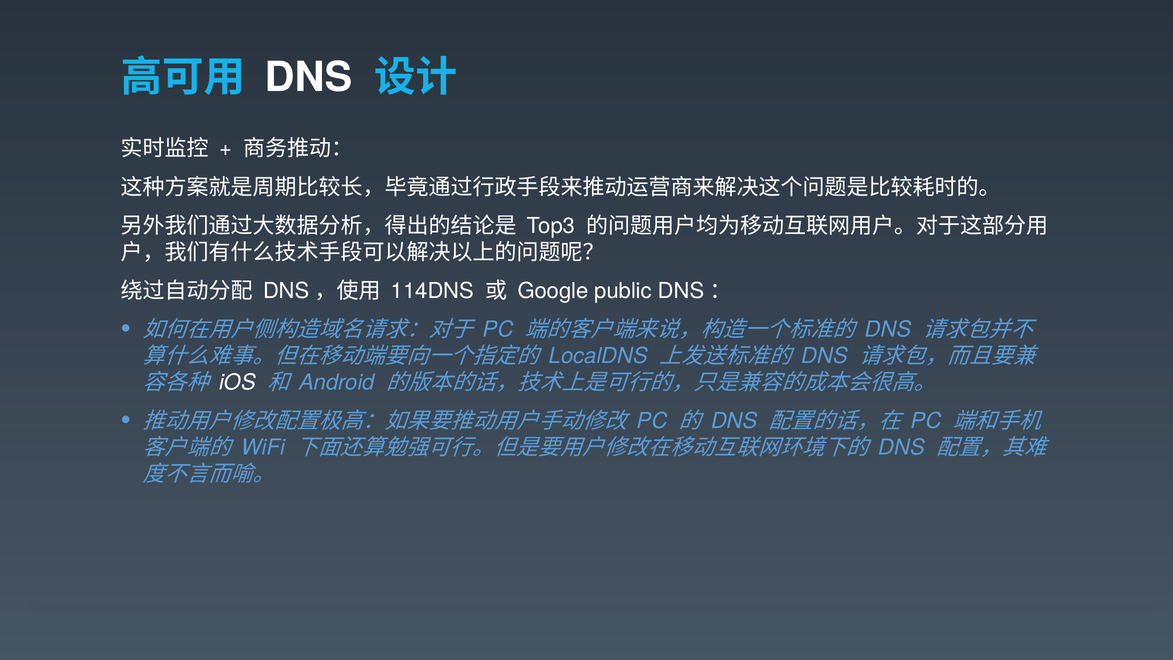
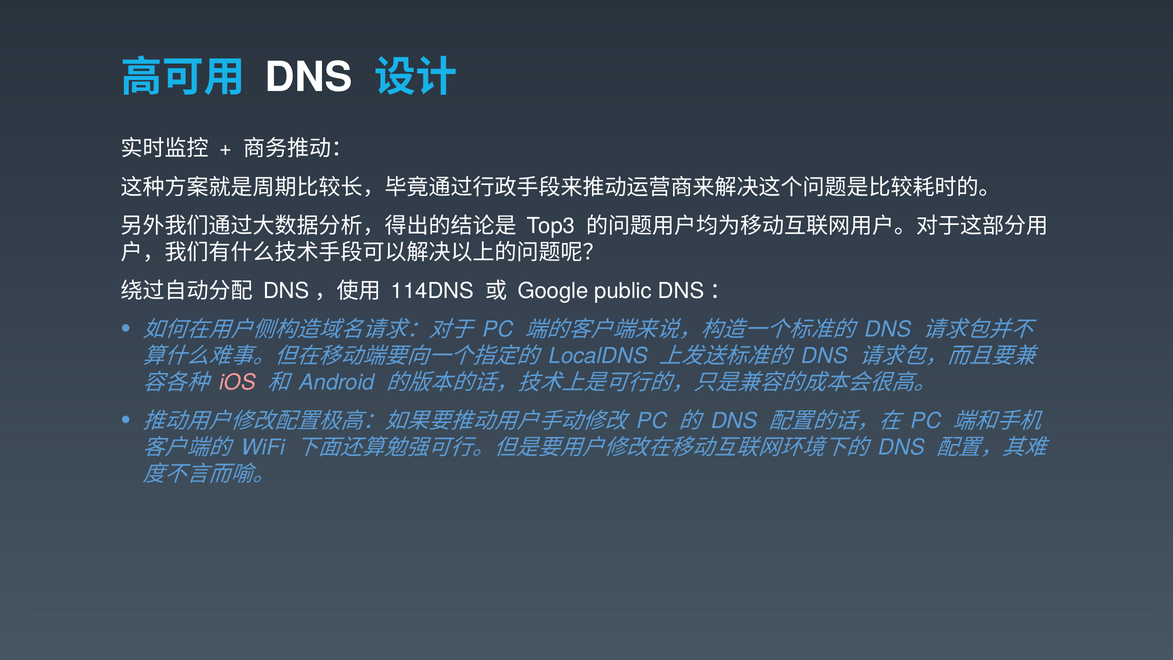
iOS colour: white -> pink (237, 382)
